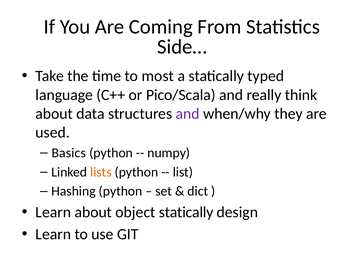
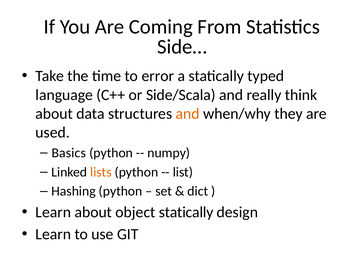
most: most -> error (158, 76)
Pico/Scala: Pico/Scala -> Side/Scala (181, 95)
and colour: purple -> orange (188, 114)
